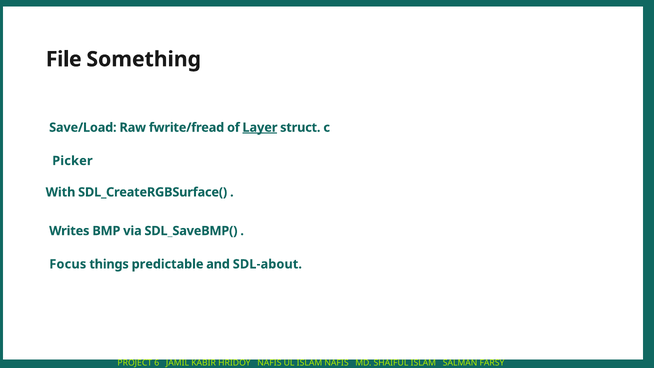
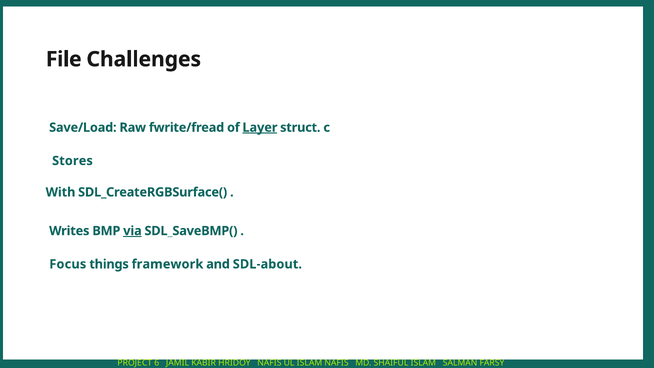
Something: Something -> Challenges (144, 59)
Picker: Picker -> Stores (72, 161)
via underline: none -> present (132, 231)
predictable: predictable -> framework (167, 264)
